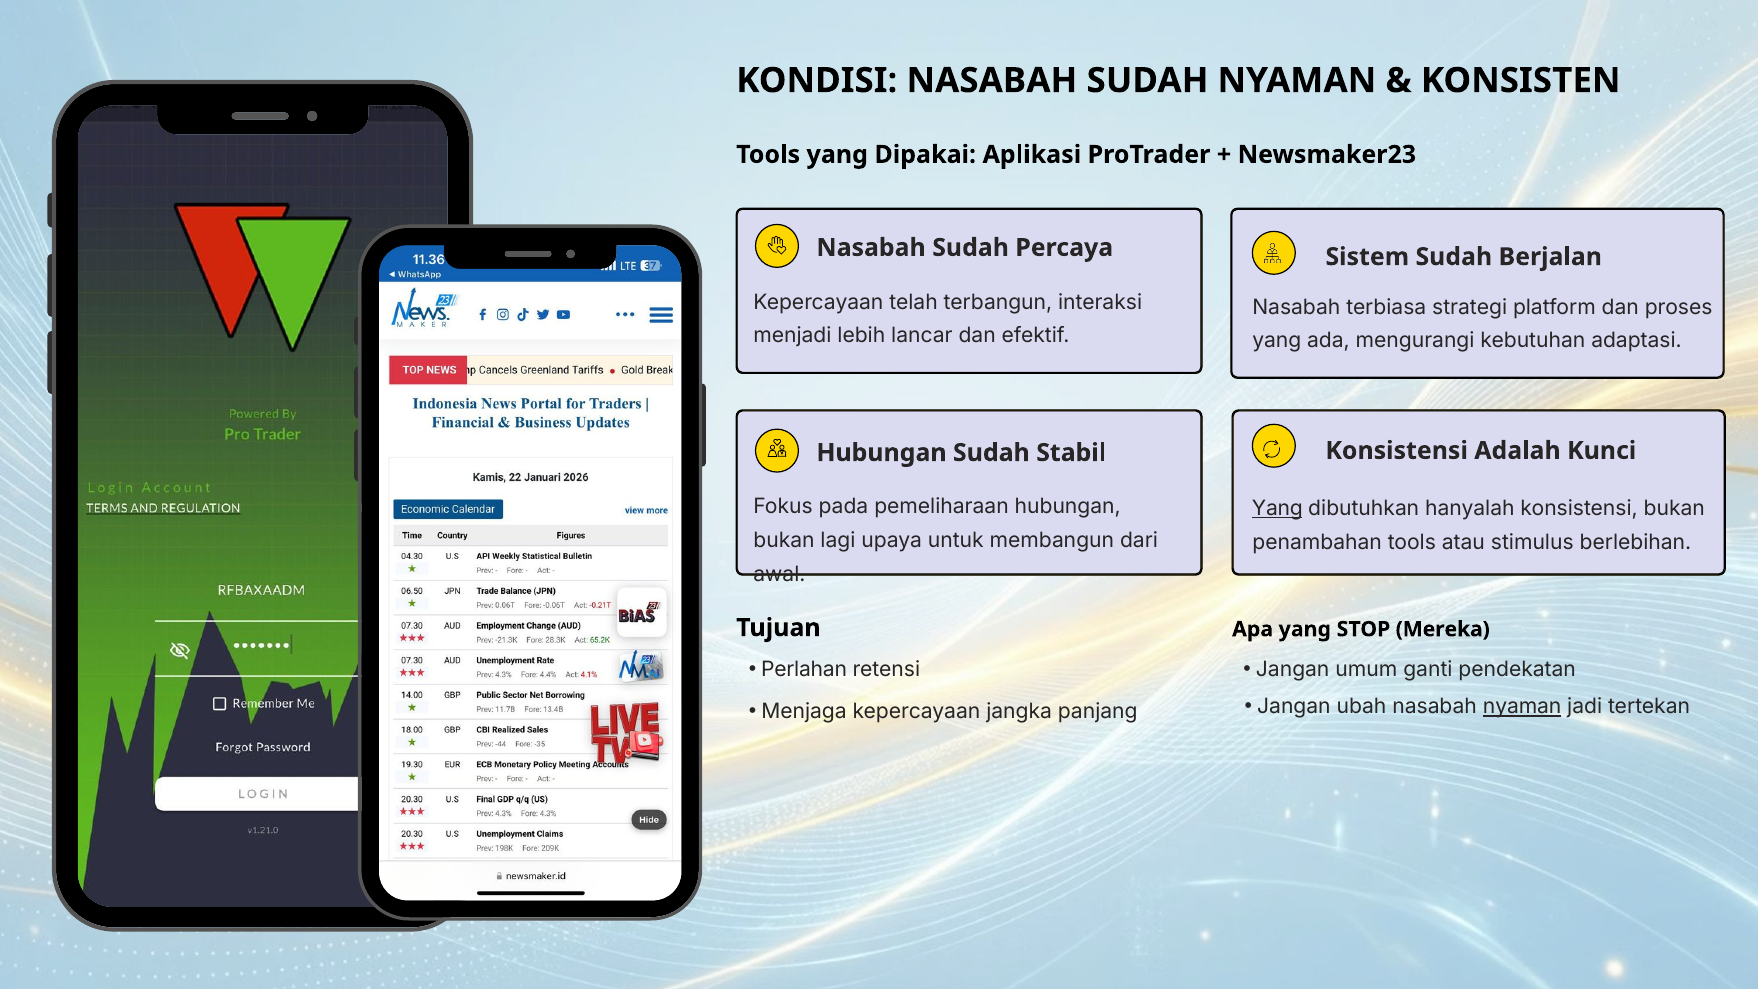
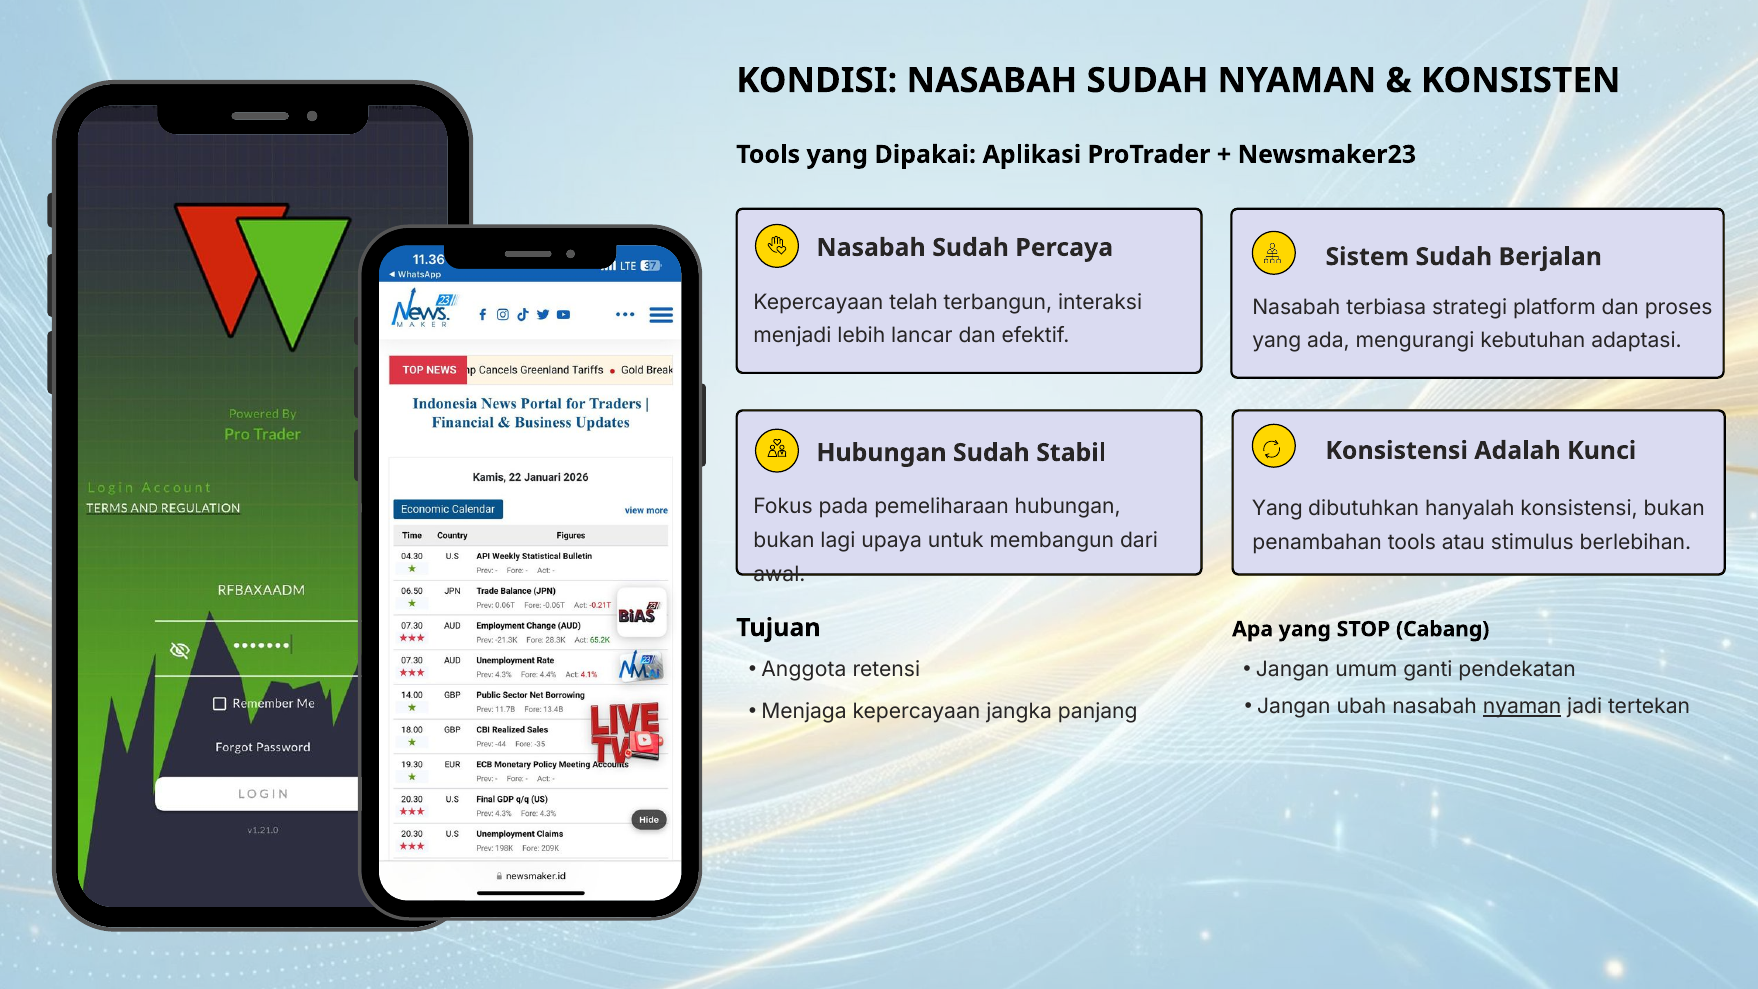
Yang underline: present -> none (1277, 509)
Mereka: Mereka -> Cabang (1443, 629)
Perlahan: Perlahan -> Anggota (804, 670)
